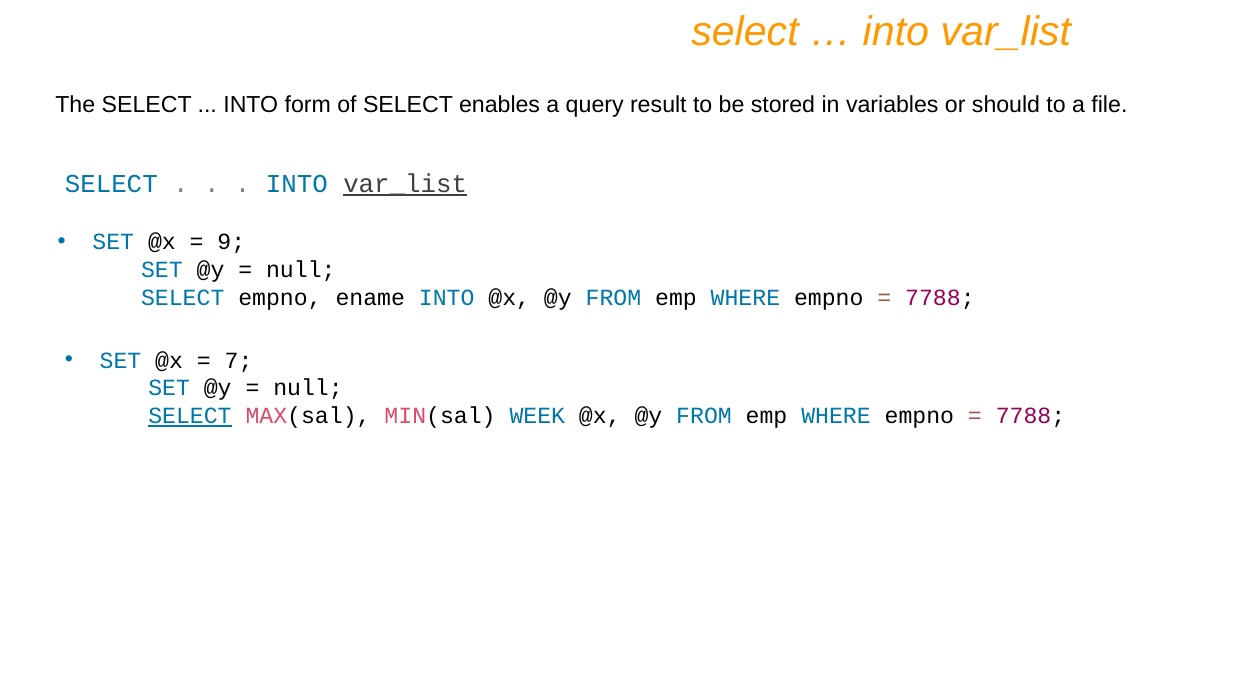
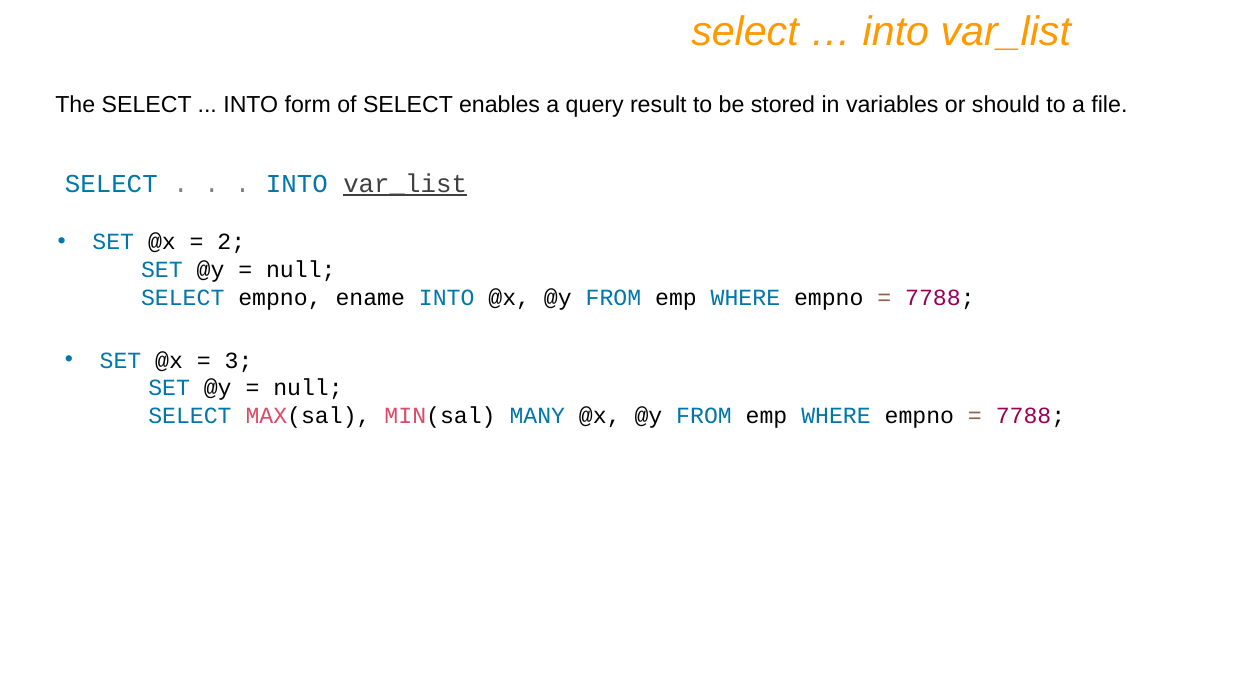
9: 9 -> 2 (231, 242)
7: 7 -> 3 (239, 360)
SELECT underline: present -> none (190, 416)
WEEK: WEEK -> MANY (537, 416)
